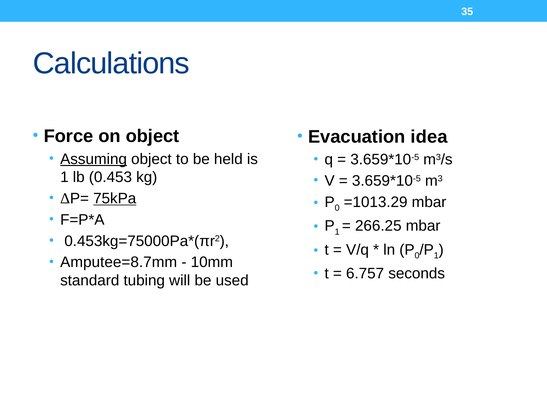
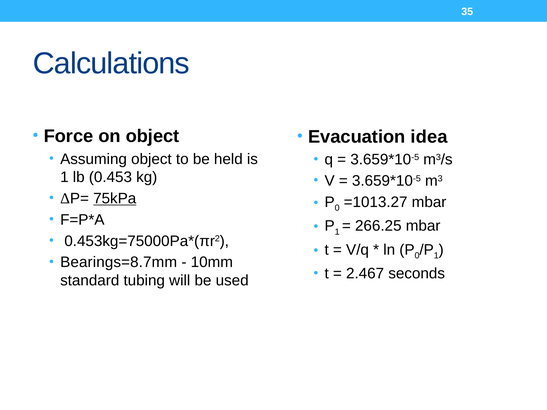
Assuming underline: present -> none (94, 159)
=1013.29: =1013.29 -> =1013.27 (376, 202)
Amputee=8.7mm: Amputee=8.7mm -> Bearings=8.7mm (119, 262)
6.757: 6.757 -> 2.467 (365, 274)
